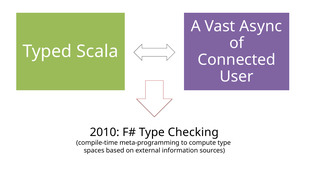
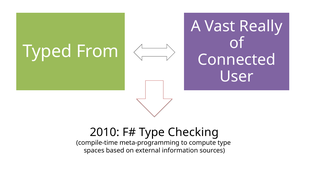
Async: Async -> Really (261, 26)
Scala: Scala -> From (98, 51)
